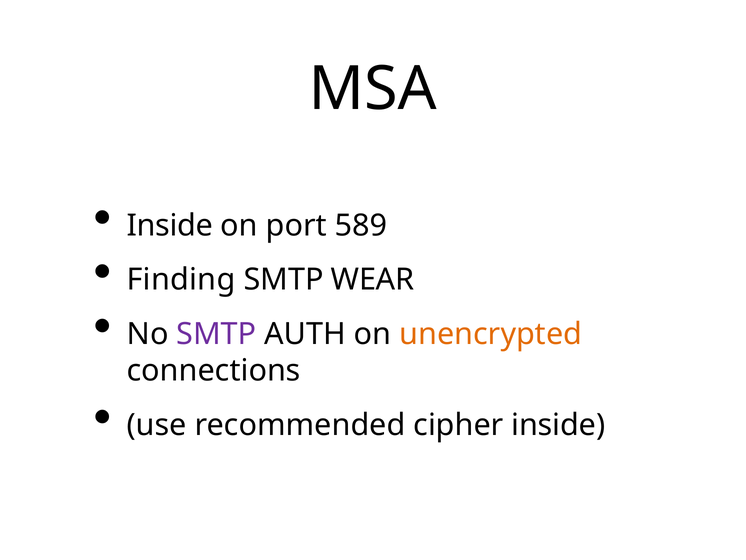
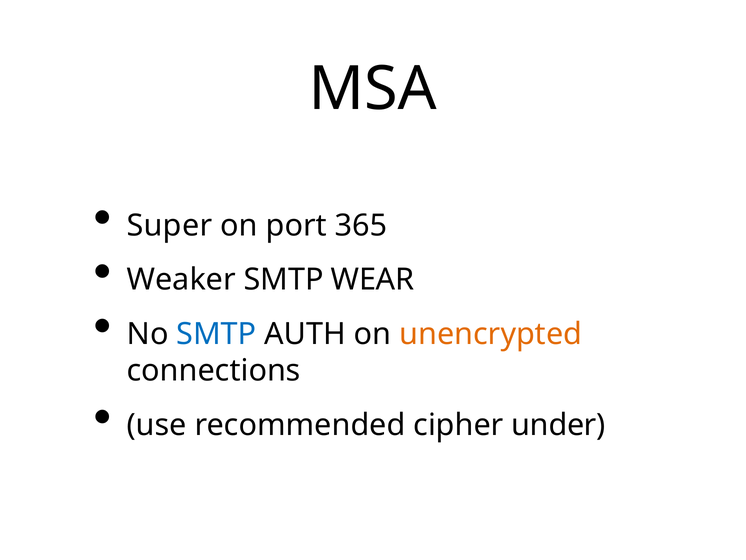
Inside: Inside -> Super (170, 225)
589: 589 -> 365 (361, 225)
Finding: Finding -> Weaker (181, 279)
SMTP colour: purple -> blue (216, 334)
cipher inside: inside -> under (558, 425)
